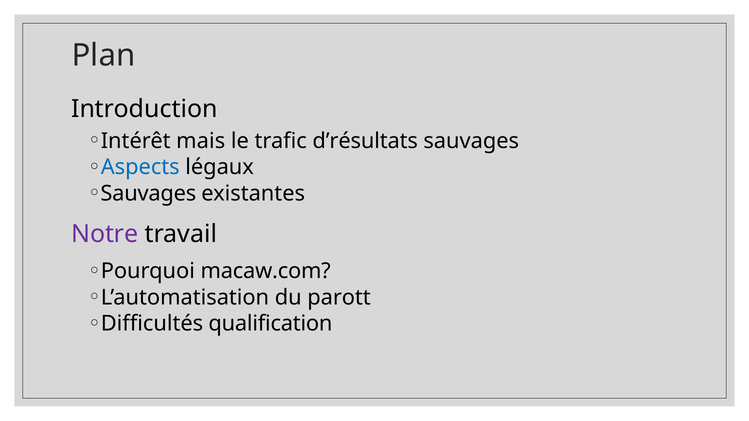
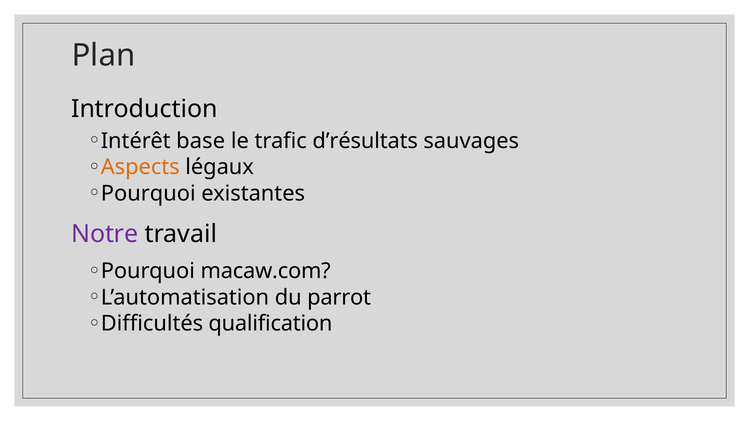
mais: mais -> base (201, 141)
Aspects colour: blue -> orange (140, 167)
Sauvages: Sauvages -> Pourquoi (148, 194)
parott: parott -> parrot (339, 298)
